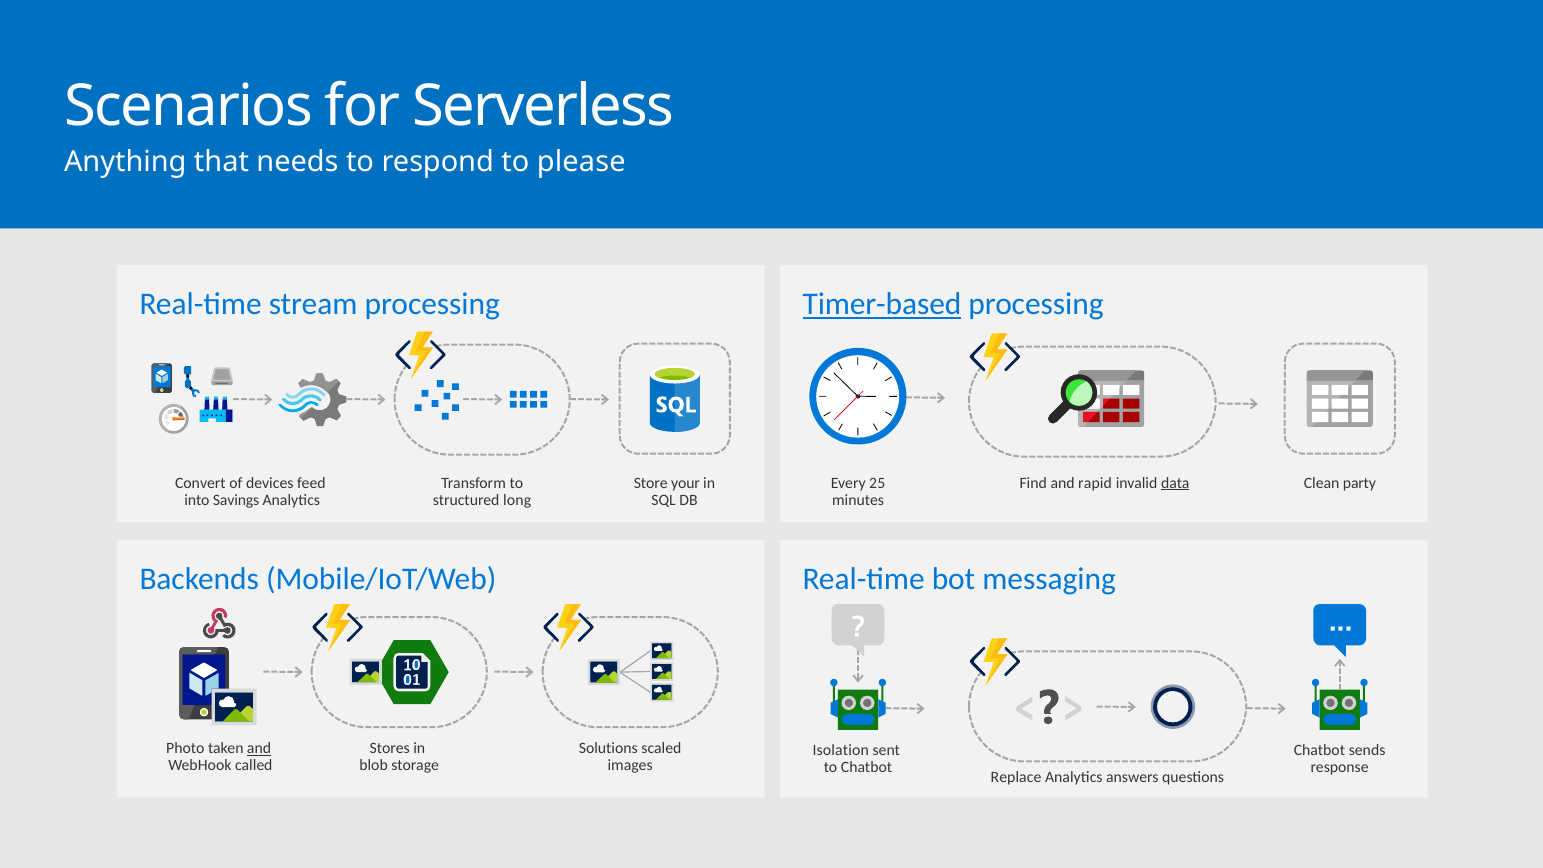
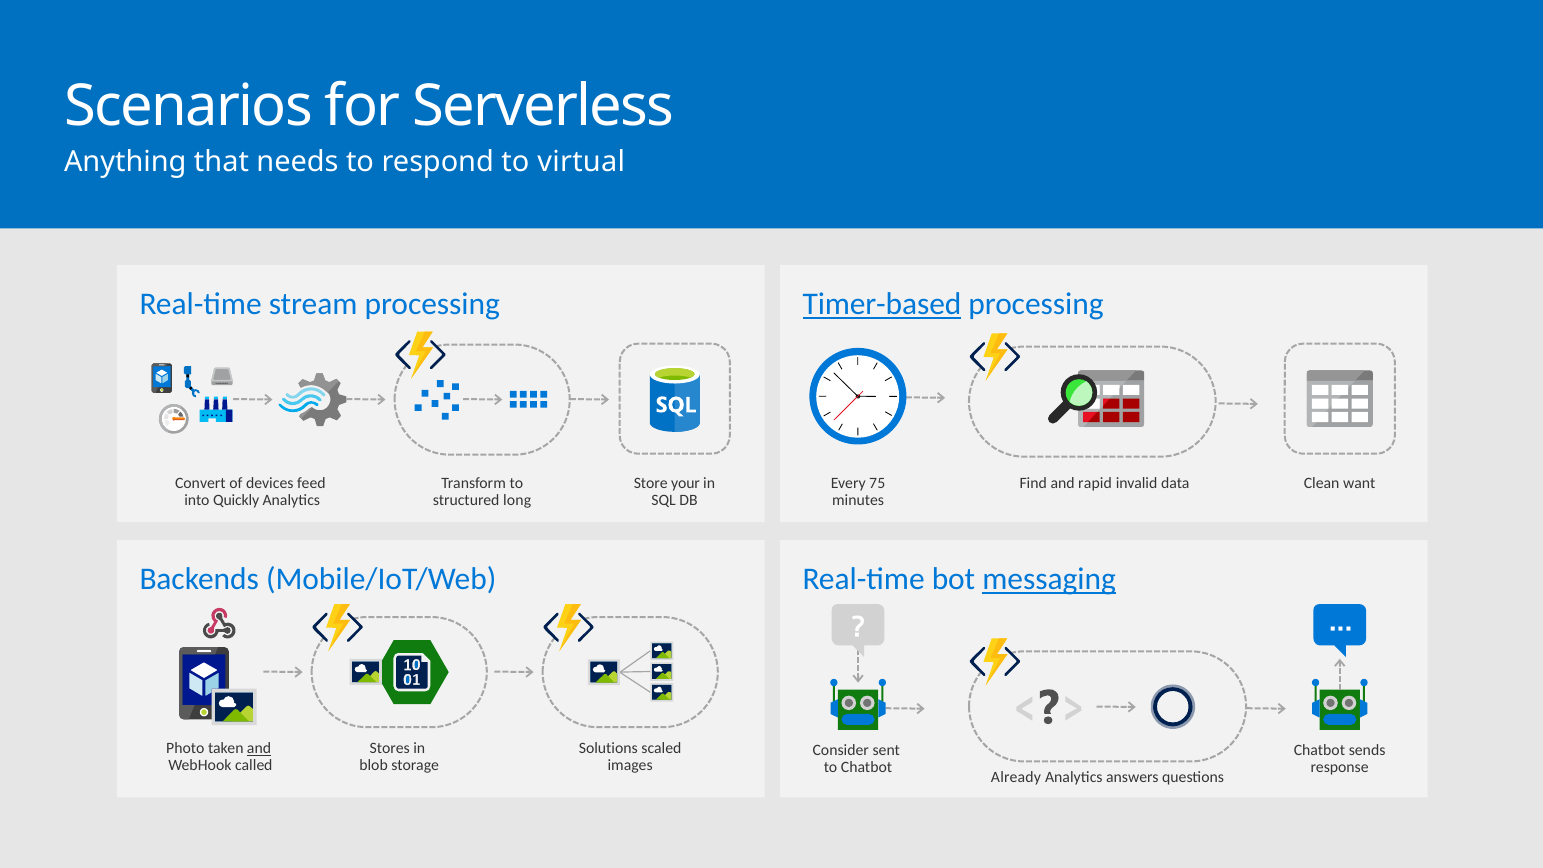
please: please -> virtual (581, 162)
25: 25 -> 75 (877, 483)
data underline: present -> none (1175, 483)
party: party -> want (1359, 483)
Savings: Savings -> Quickly (236, 500)
messaging underline: none -> present (1049, 579)
Isolation: Isolation -> Consider (841, 750)
Replace: Replace -> Already (1016, 777)
